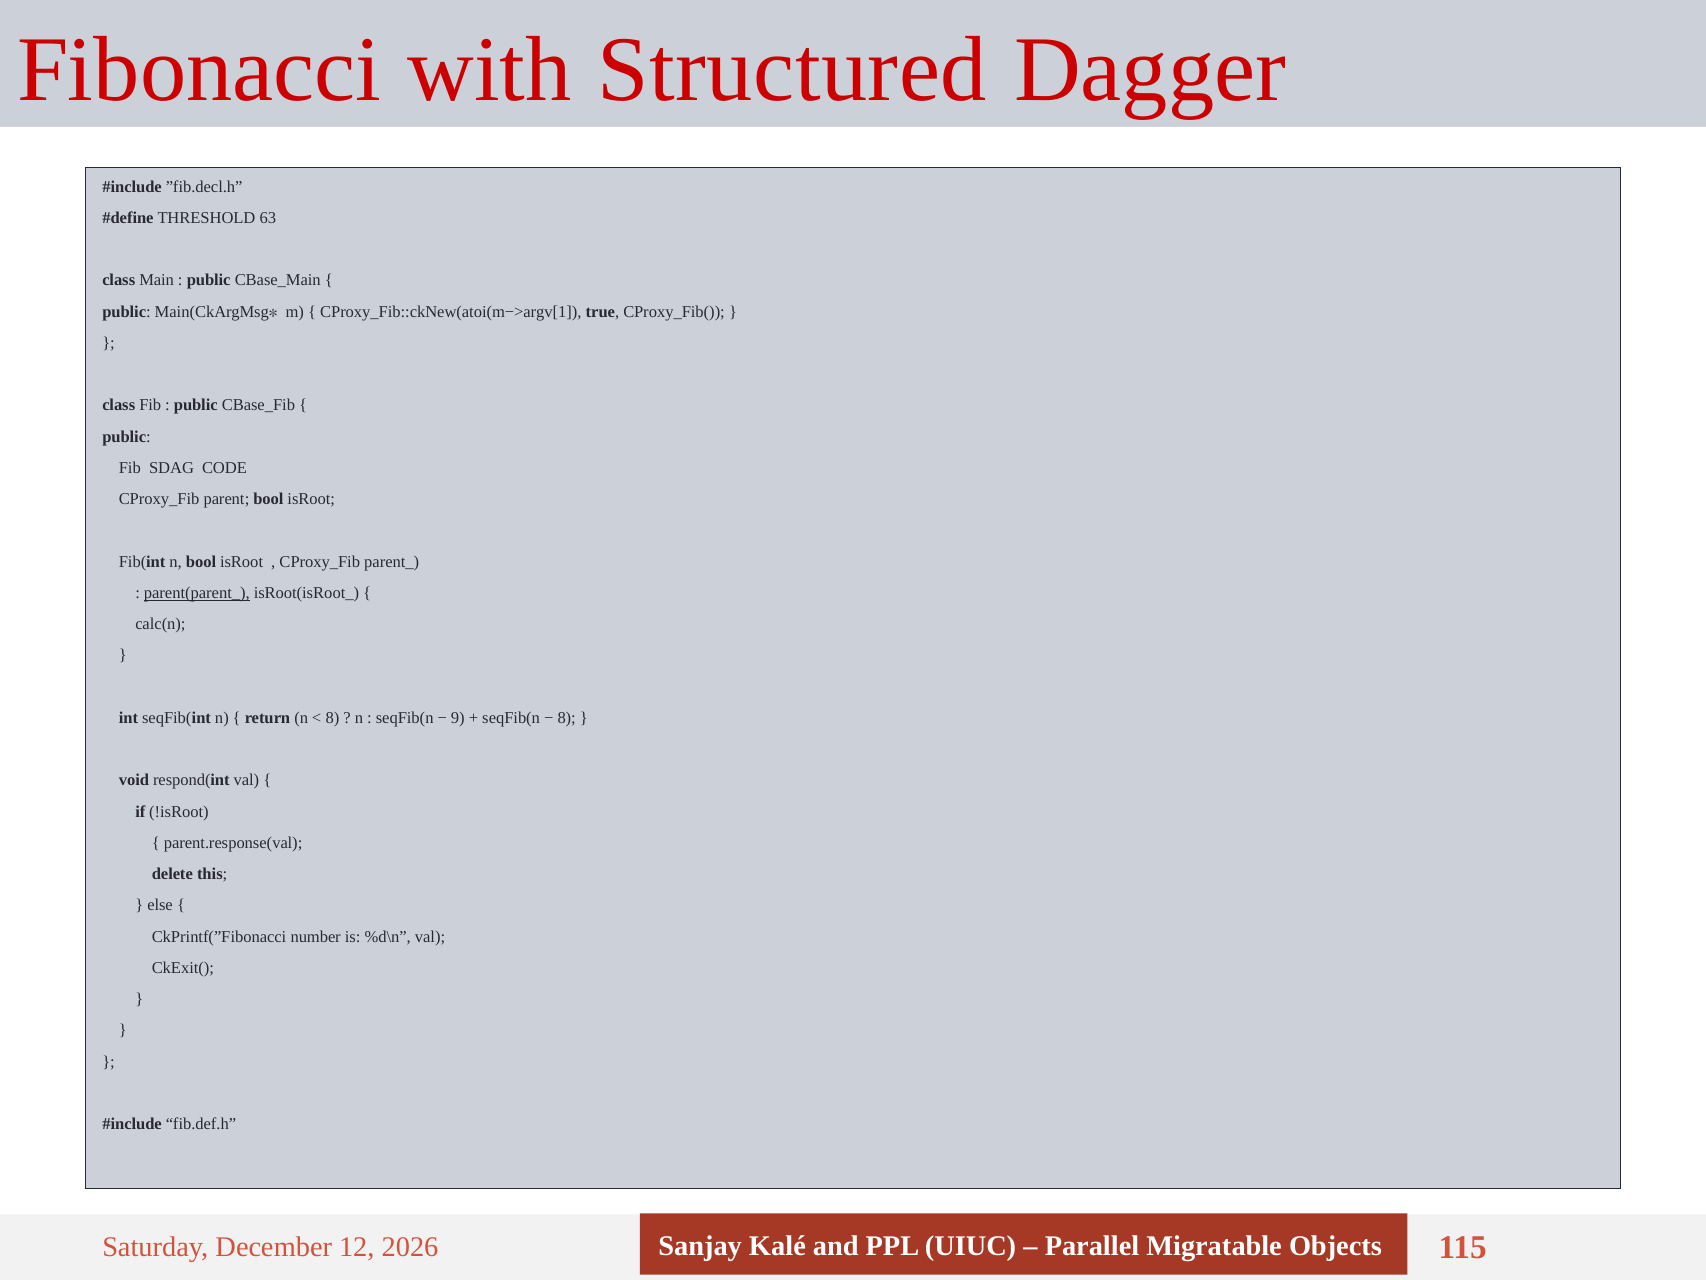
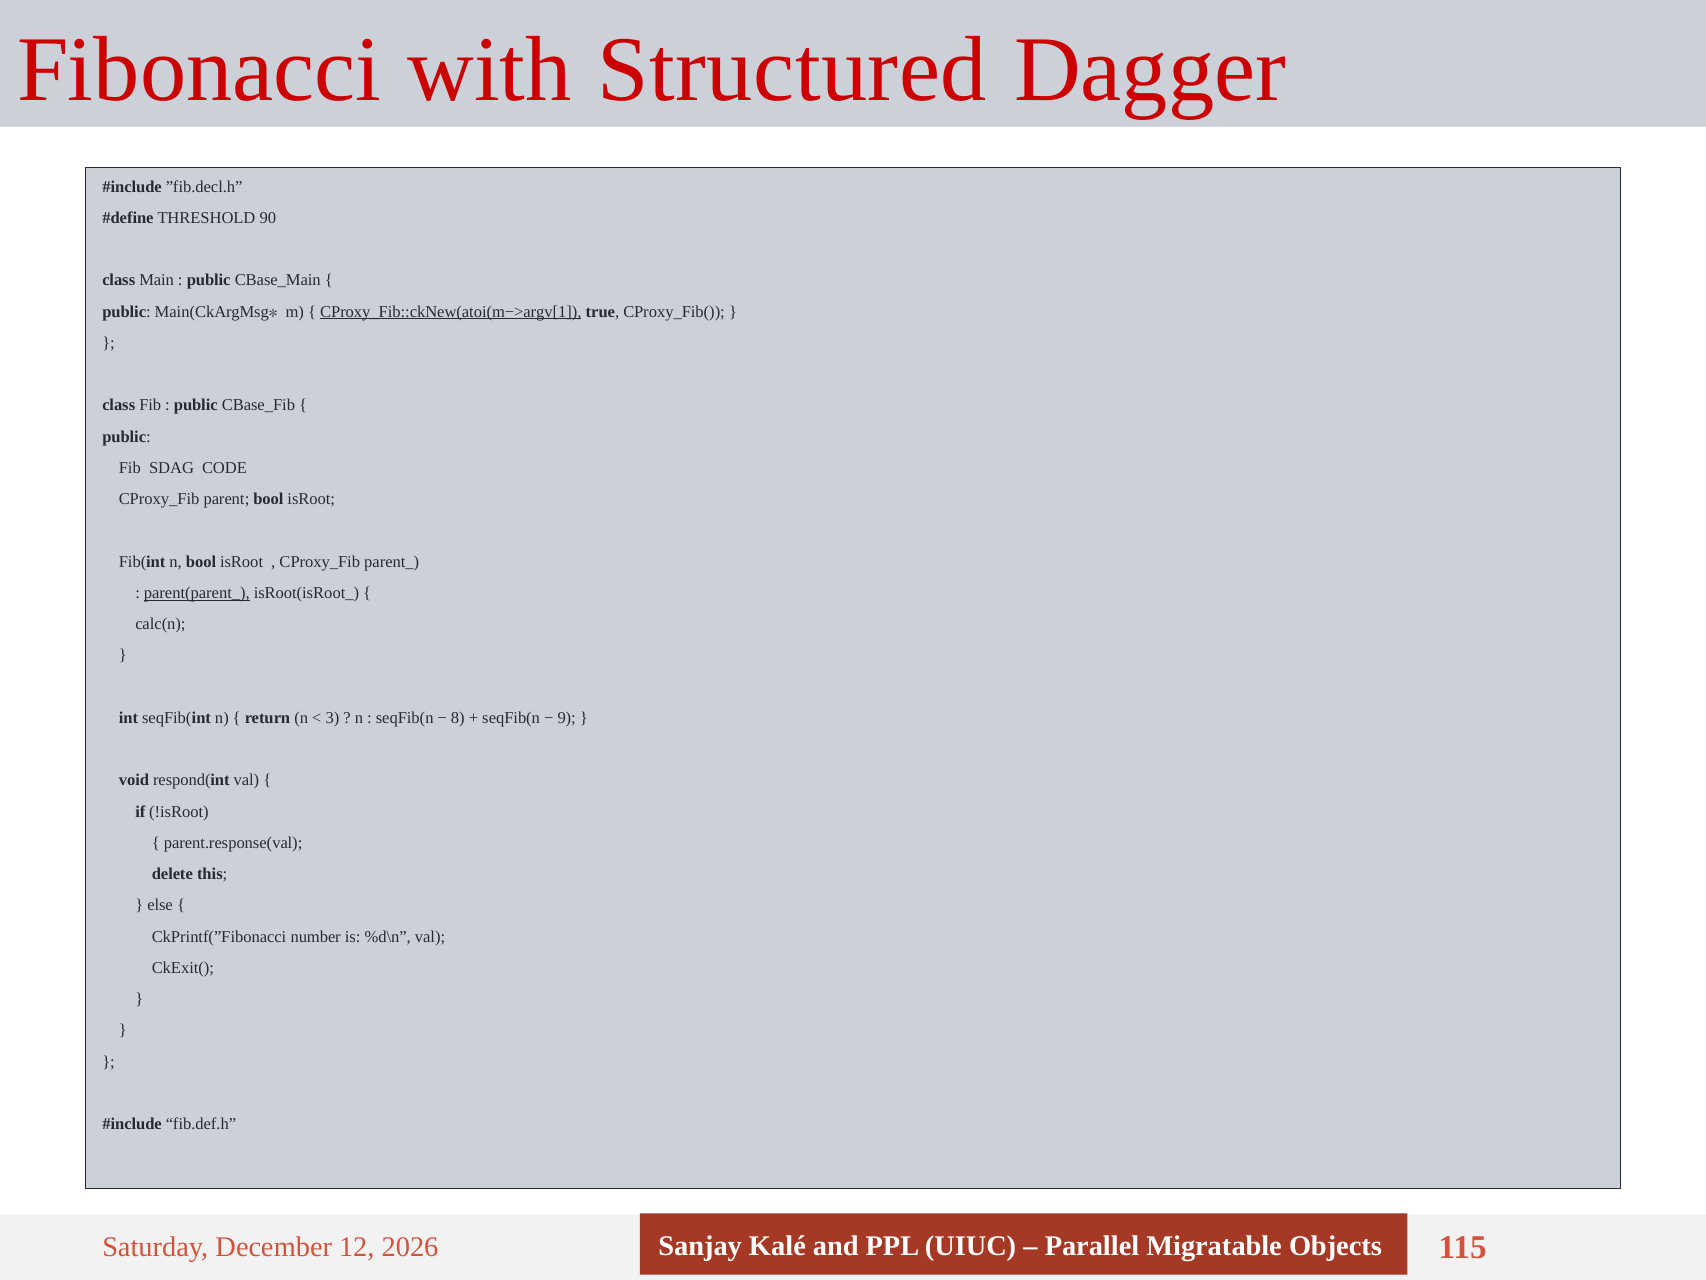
63: 63 -> 90 (268, 218)
CProxy_Fib::ckNew(atoi(m−>argv[1 underline: none -> present (451, 312)
8: 8 -> 3 (333, 718)
9: 9 -> 8 (458, 718)
8: 8 -> 9 (567, 718)
